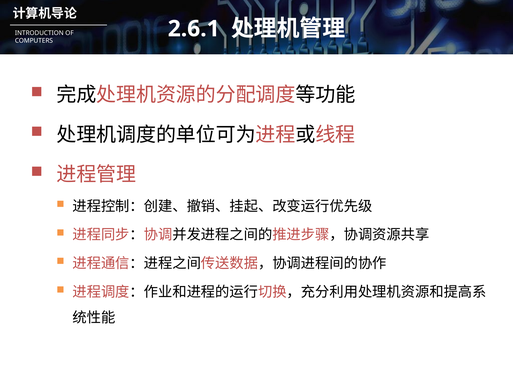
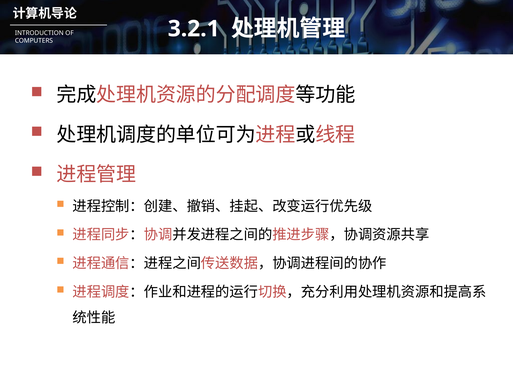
2.6.1: 2.6.1 -> 3.2.1 (194, 29)
